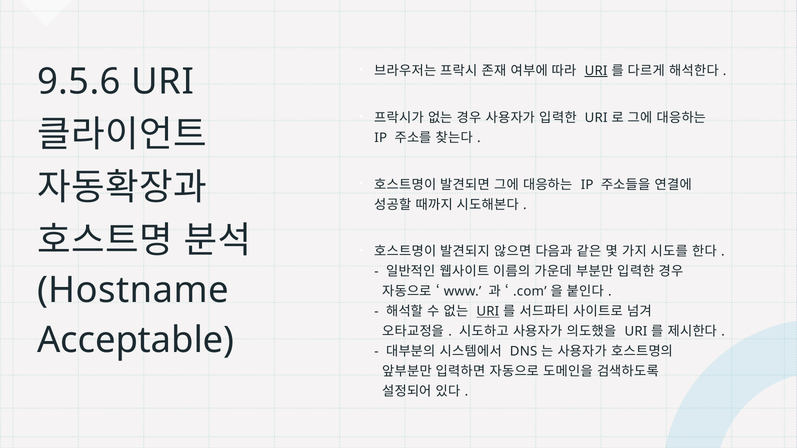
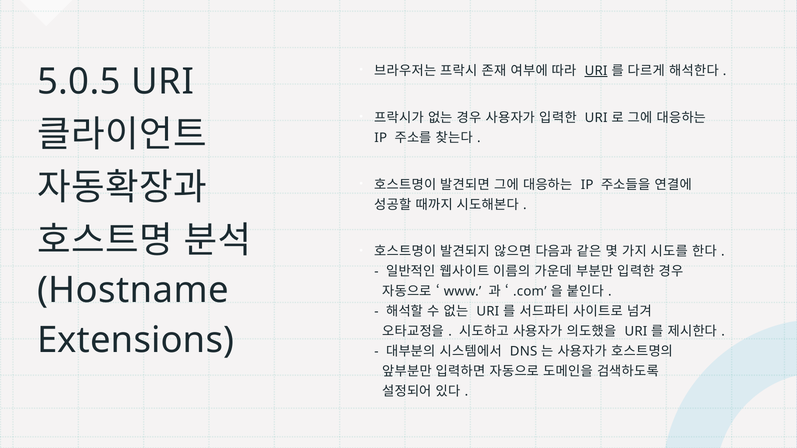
9.5.6: 9.5.6 -> 5.0.5 (79, 82)
URI underline: present -> none (488, 312)
Acceptable: Acceptable -> Extensions (136, 340)
